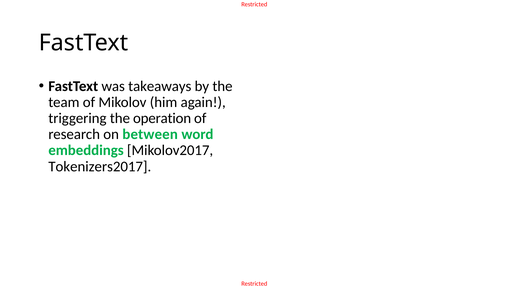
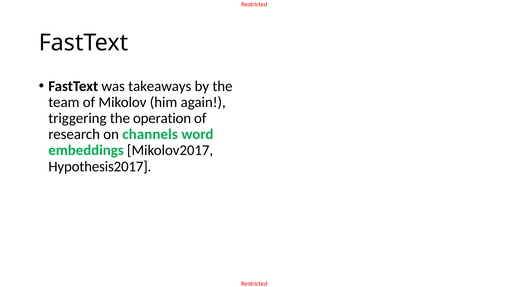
between: between -> channels (150, 134)
Tokenizers2017: Tokenizers2017 -> Hypothesis2017 (100, 166)
